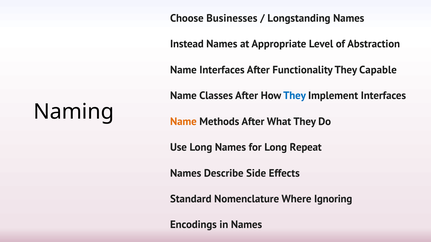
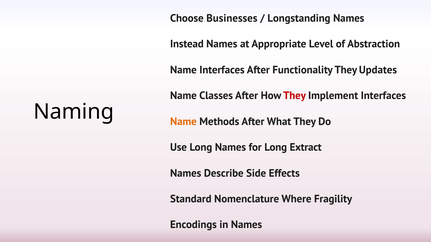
Capable: Capable -> Updates (378, 70)
They colour: blue -> red (295, 96)
Repeat: Repeat -> Extract (306, 148)
Ignoring: Ignoring -> Fragility (333, 199)
